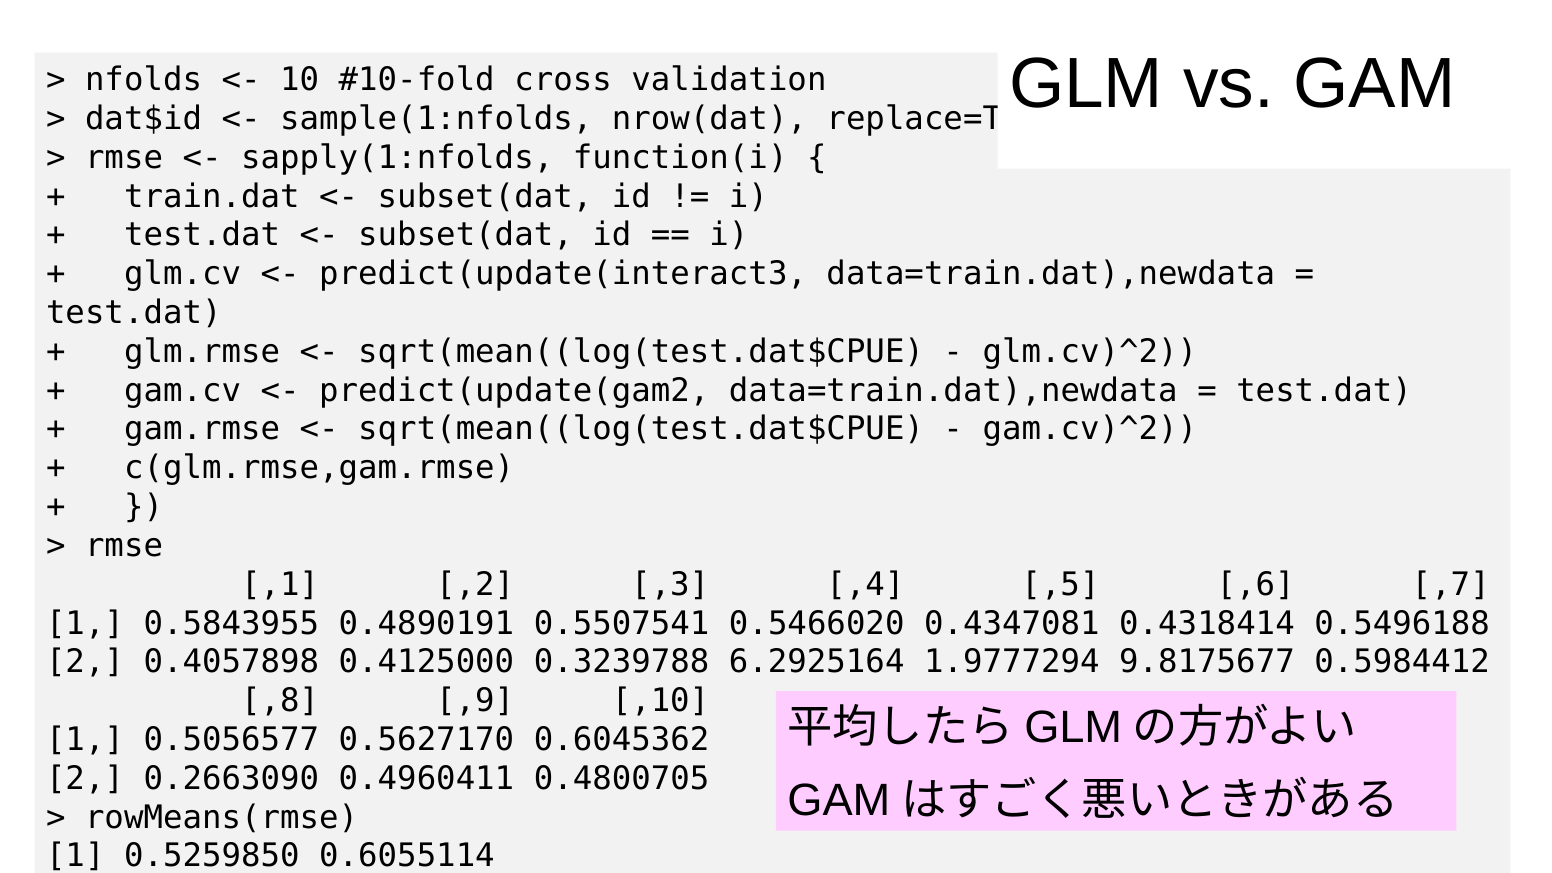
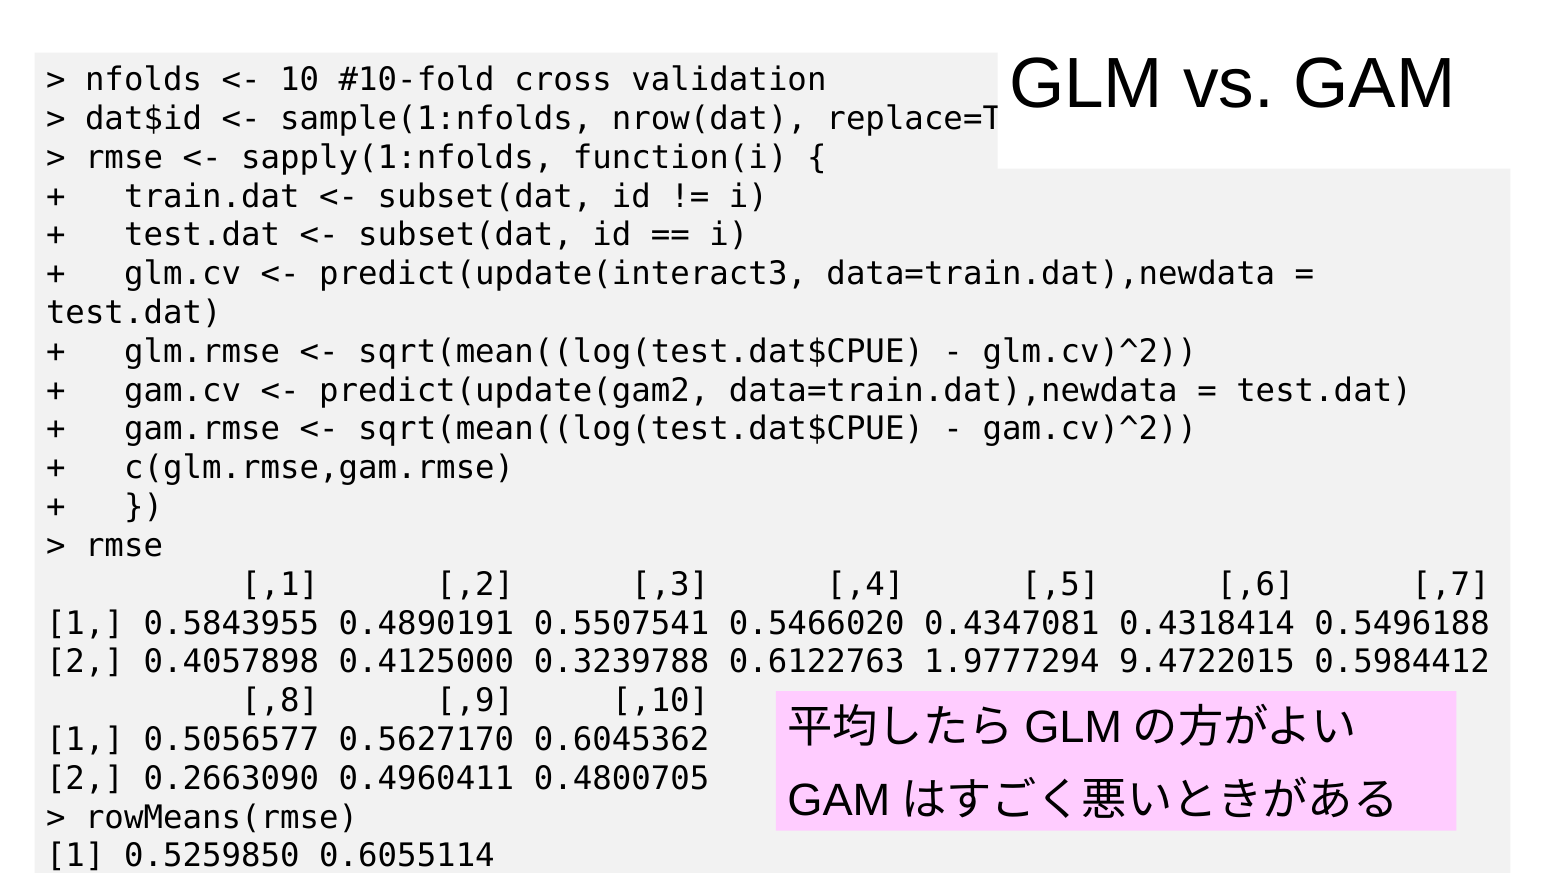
6.2925164: 6.2925164 -> 0.6122763 (817, 662)
9.8175677: 9.8175677 -> 9.4722015 (1207, 662)
